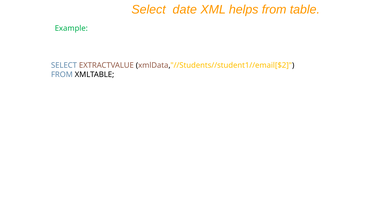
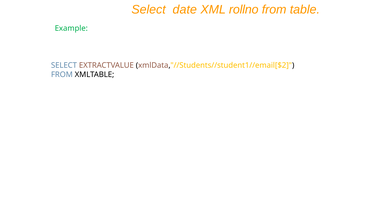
helps: helps -> rollno (244, 10)
